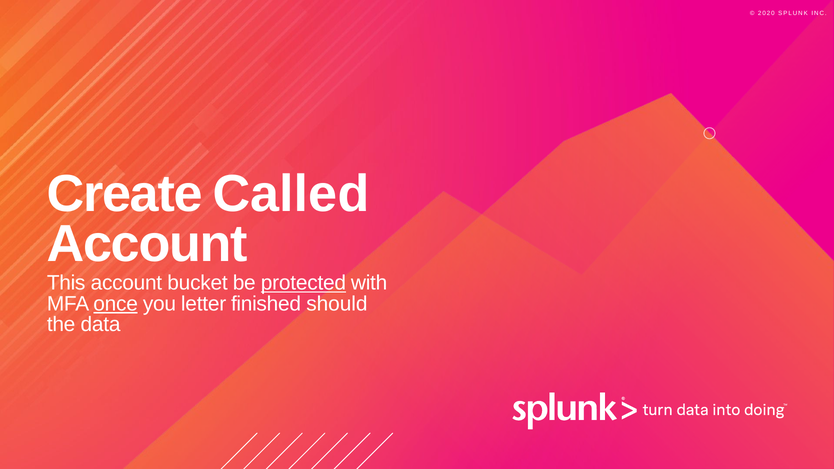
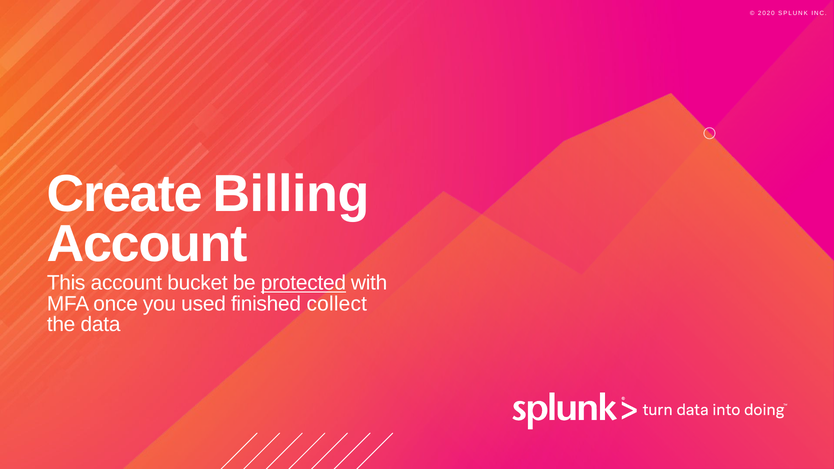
Called: Called -> Billing (291, 194)
once underline: present -> none (116, 304)
letter: letter -> used (204, 304)
should: should -> collect (337, 304)
